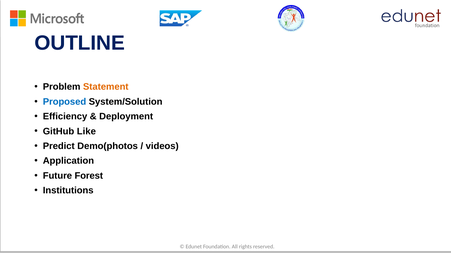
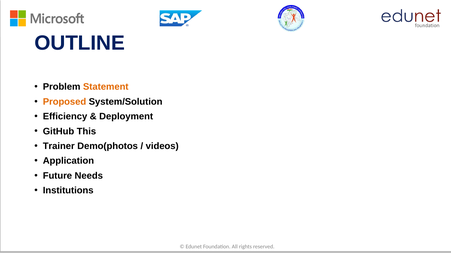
Proposed colour: blue -> orange (65, 102)
Like: Like -> This (86, 132)
Predict: Predict -> Trainer (59, 146)
Forest: Forest -> Needs (89, 176)
